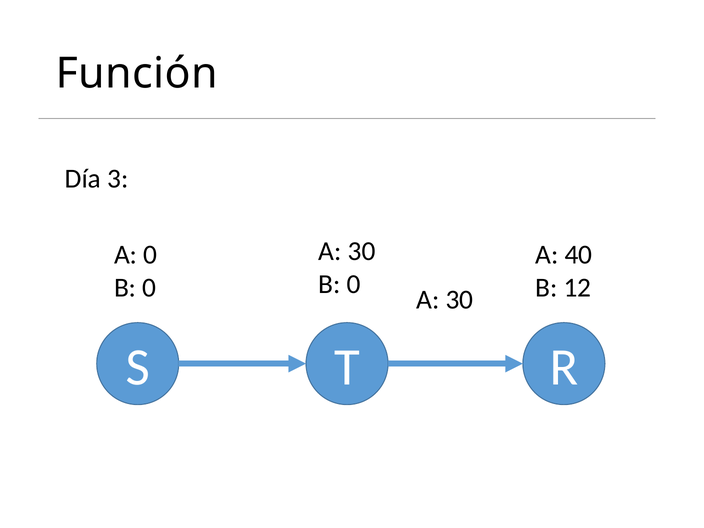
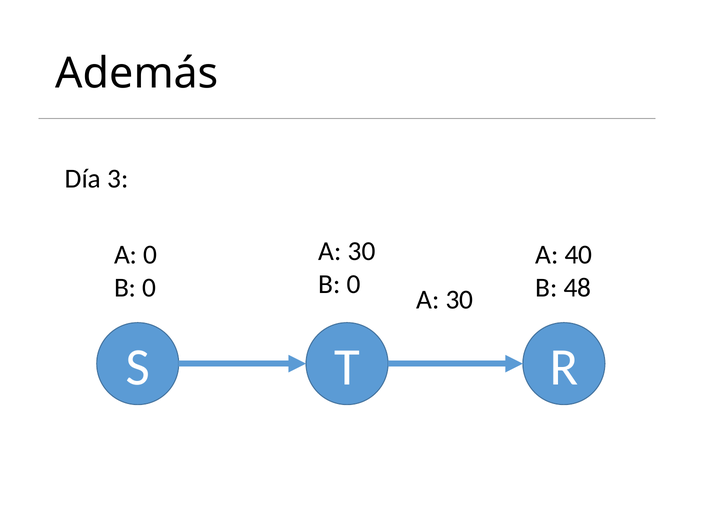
Función: Función -> Además (137, 73)
12: 12 -> 48 (577, 288)
